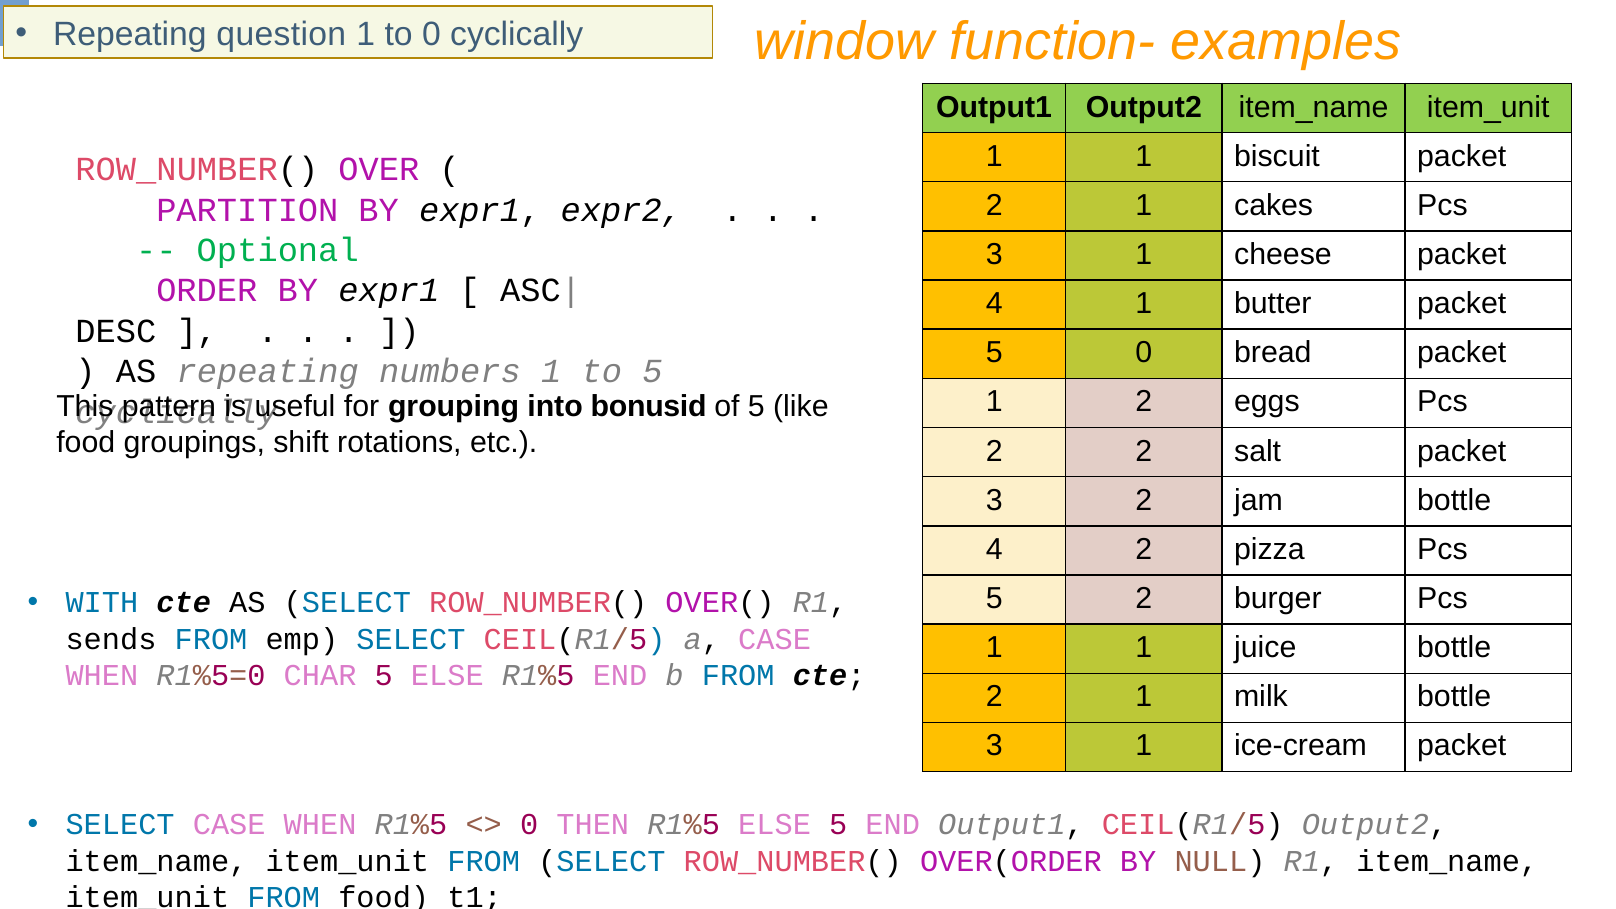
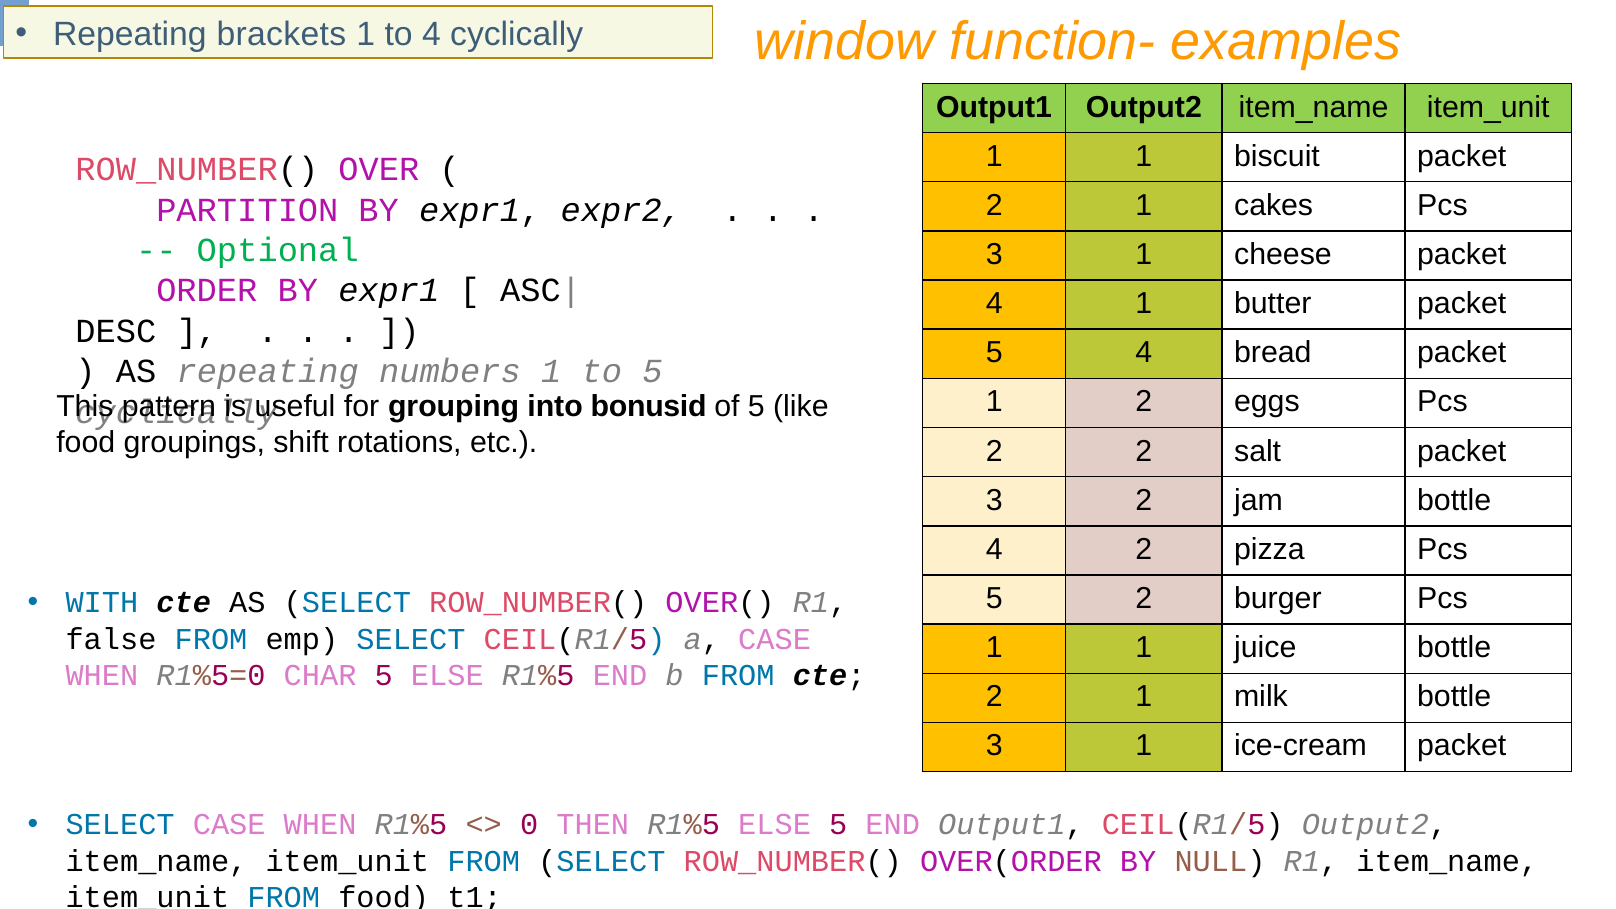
question: question -> brackets (281, 34)
to 0: 0 -> 4 (431, 34)
5 0: 0 -> 4 (1144, 353)
sends: sends -> false (111, 639)
